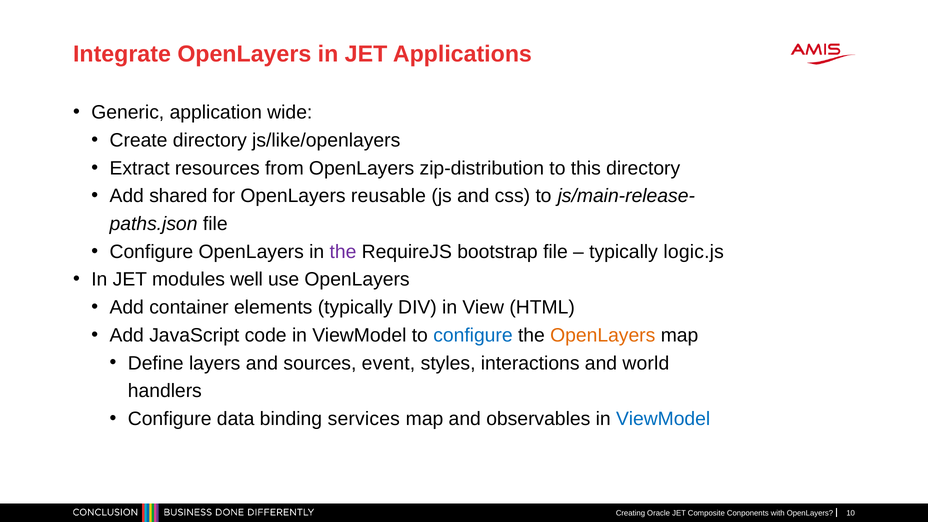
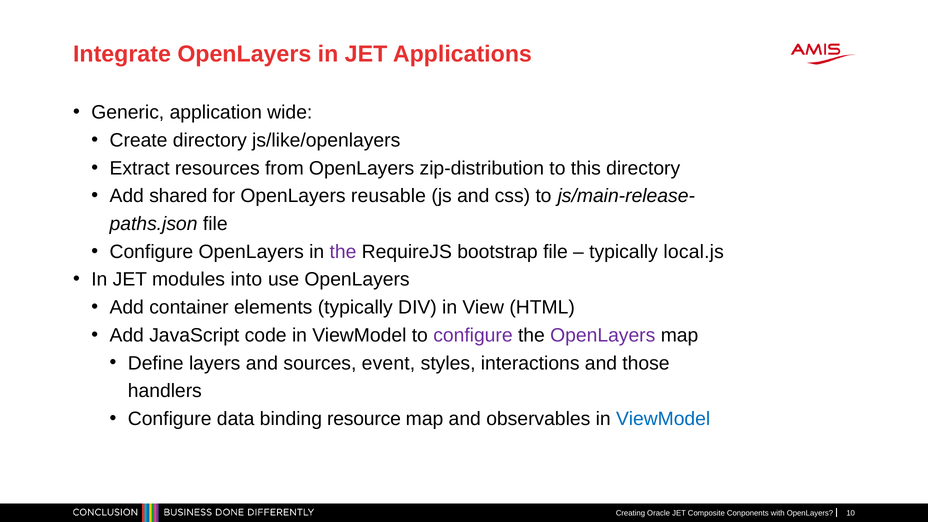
logic.js: logic.js -> local.js (694, 252)
well: well -> into (246, 280)
configure colour: blue -> purple (473, 335)
OpenLayers colour: orange -> purple (603, 335)
world: world -> those (646, 363)
services: services -> resource (364, 419)
